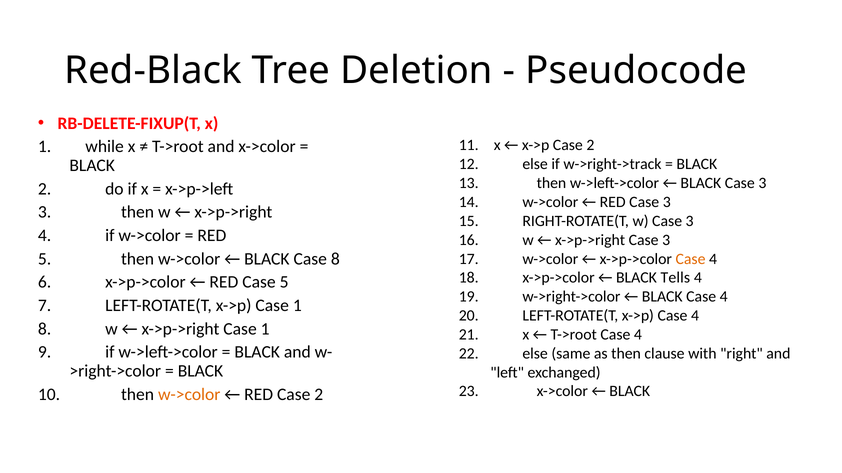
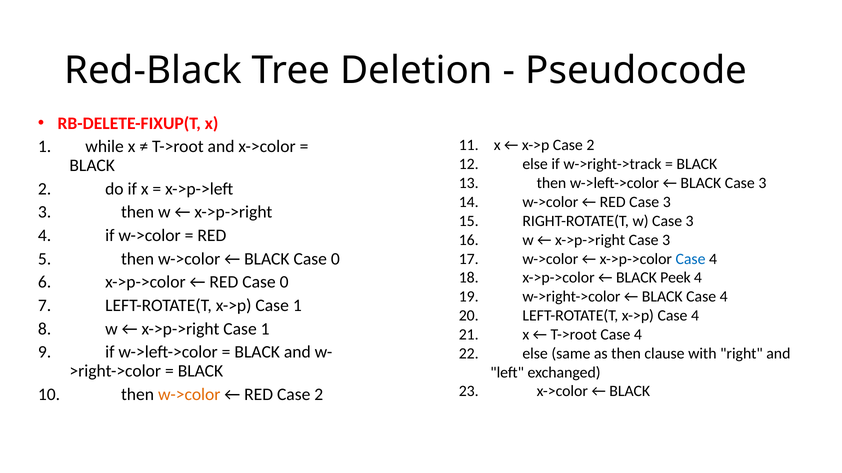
BLACK Case 8: 8 -> 0 (335, 259)
Case colour: orange -> blue (691, 259)
Tells: Tells -> Peek (675, 278)
RED Case 5: 5 -> 0 (284, 283)
